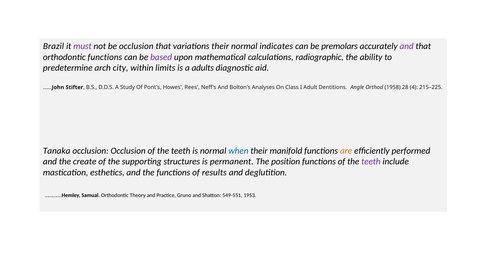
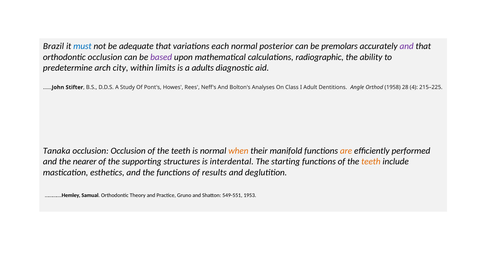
must colour: purple -> blue (82, 46)
be occlusion: occlusion -> adequate (136, 46)
variations their: their -> each (220, 46)
indicates: indicates -> posterior (276, 46)
orthodontic functions: functions -> occlusion (105, 57)
when colour: blue -> orange (238, 151)
create: create -> nearer (85, 161)
permanent: permanent -> interdental (232, 161)
position: position -> starting (286, 161)
teeth colour: purple -> orange (371, 161)
